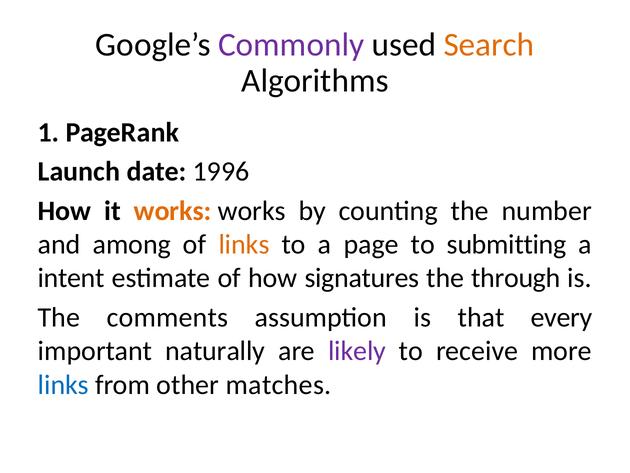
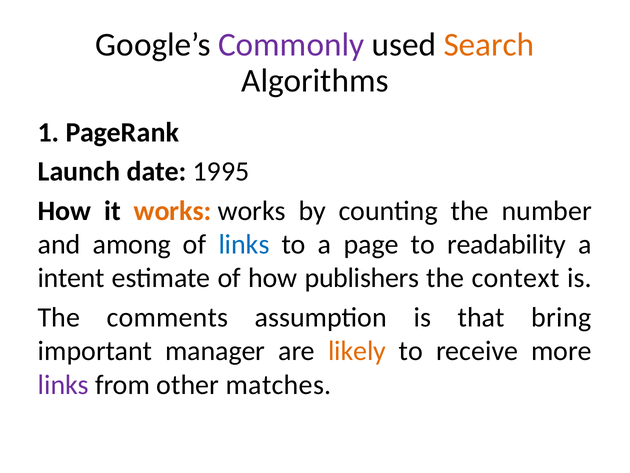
1996: 1996 -> 1995 (221, 171)
links colour: orange -> blue (244, 244)
submitting: submitting -> readability (507, 244)
signatures: signatures -> publishers (362, 278)
through: through -> context (516, 278)
every: every -> bring (561, 317)
naturally: naturally -> manager (215, 351)
likely colour: purple -> orange (357, 351)
links colour: blue -> purple (63, 384)
